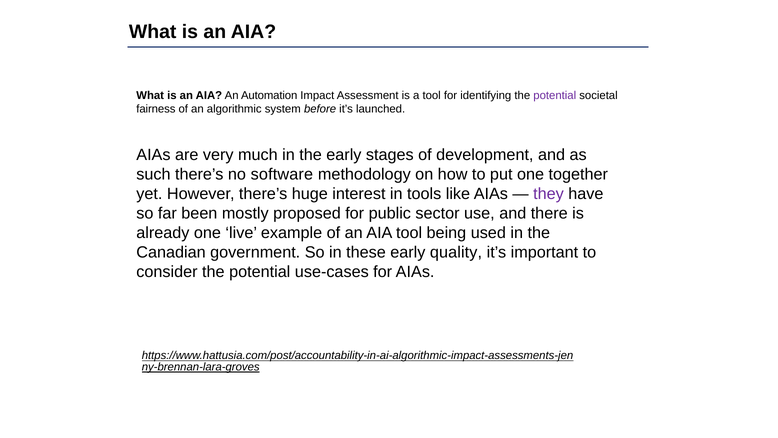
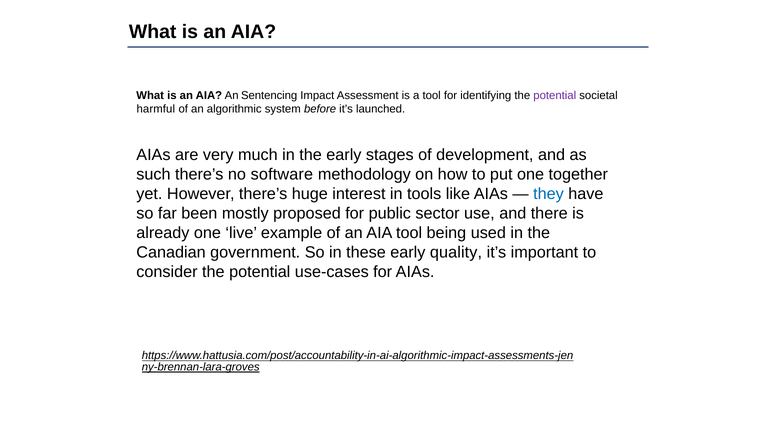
Automation: Automation -> Sentencing (269, 95)
fairness: fairness -> harmful (156, 109)
they colour: purple -> blue (548, 194)
